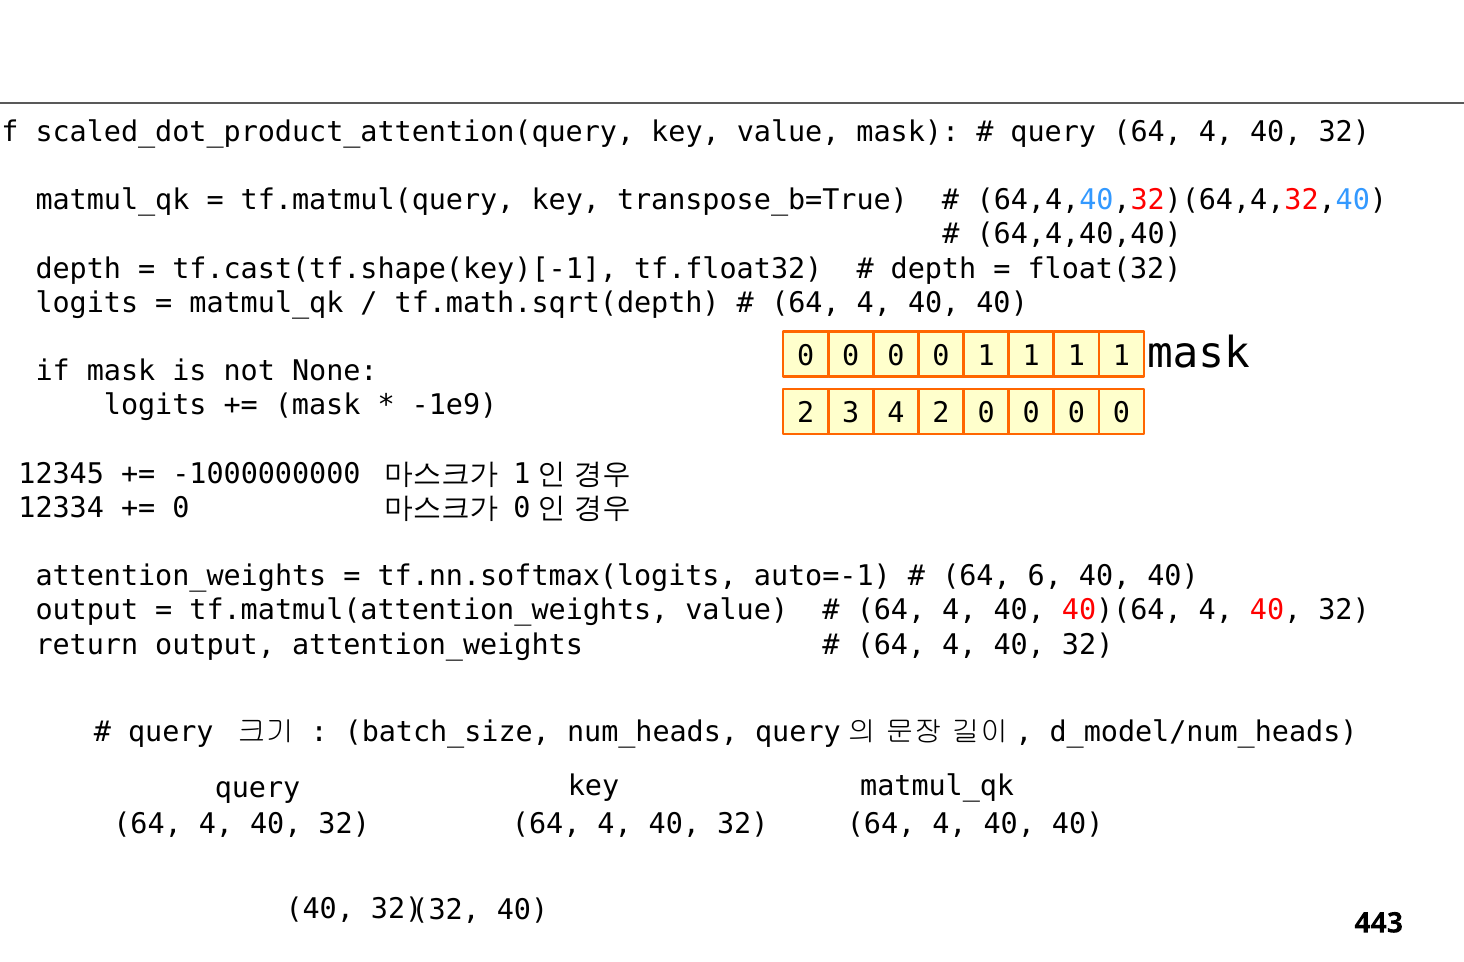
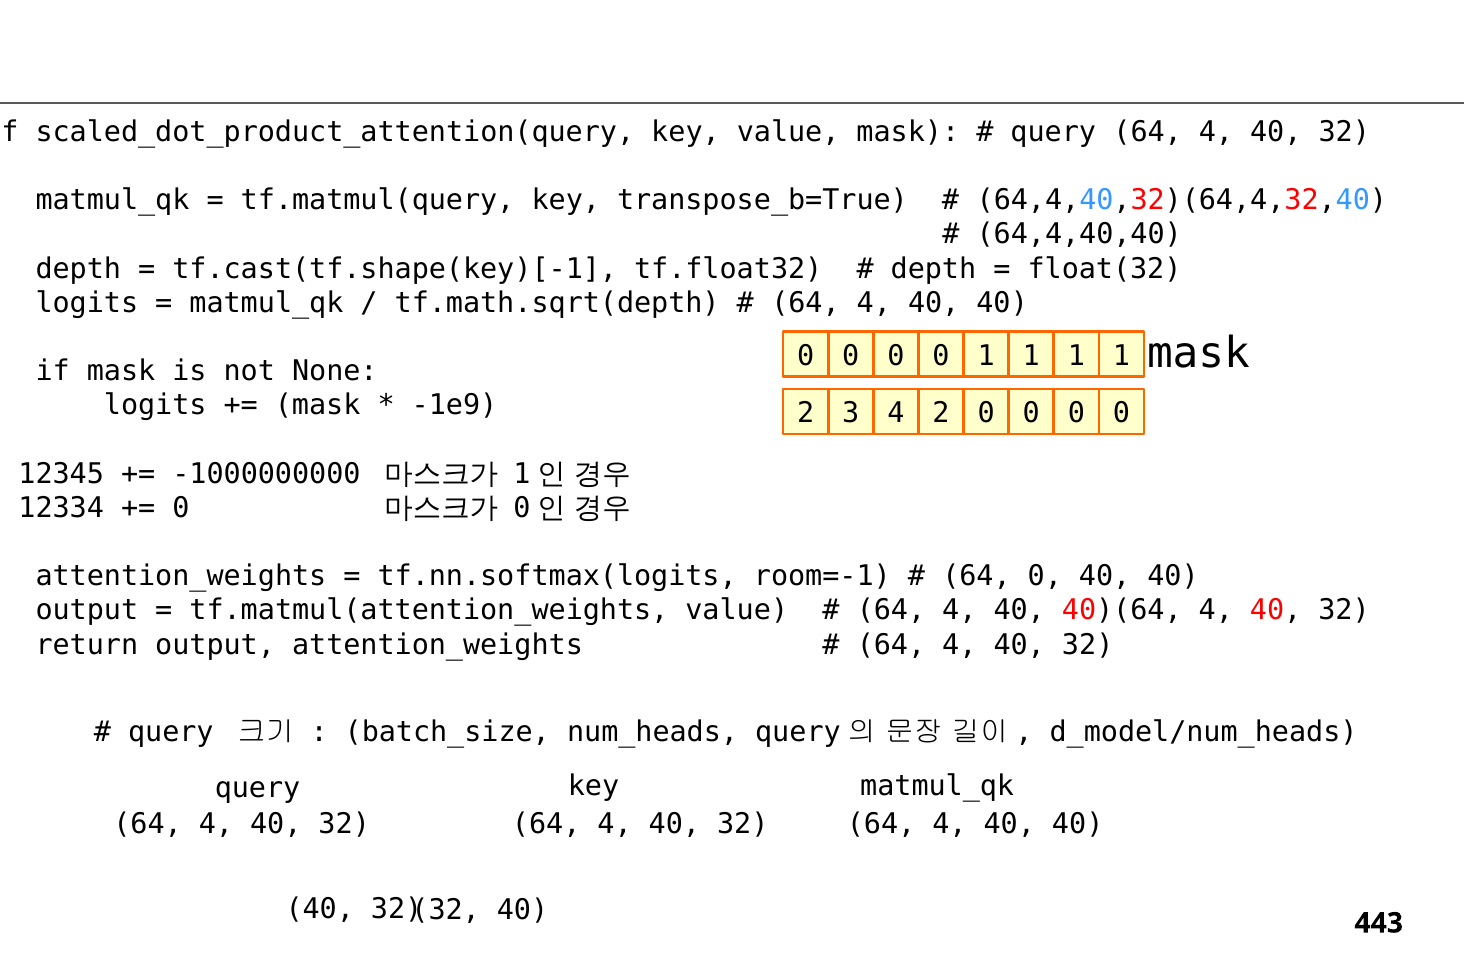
auto=-1: auto=-1 -> room=-1 (822, 576)
64 6: 6 -> 0 (1045, 576)
